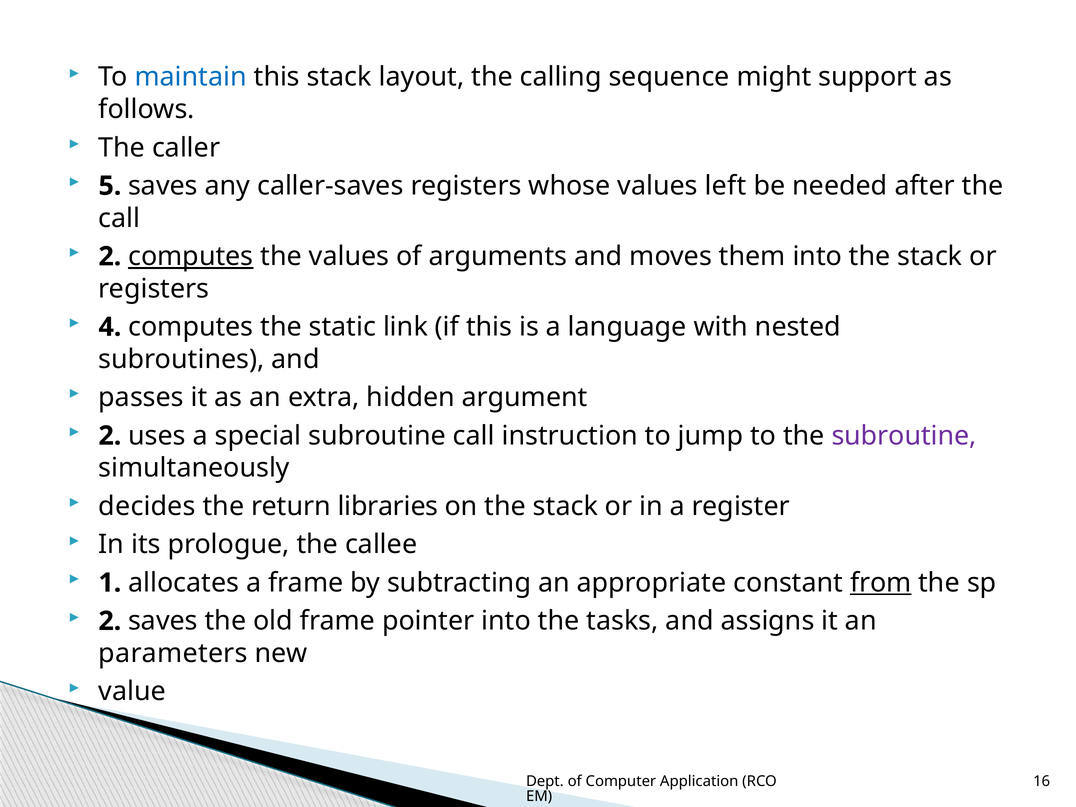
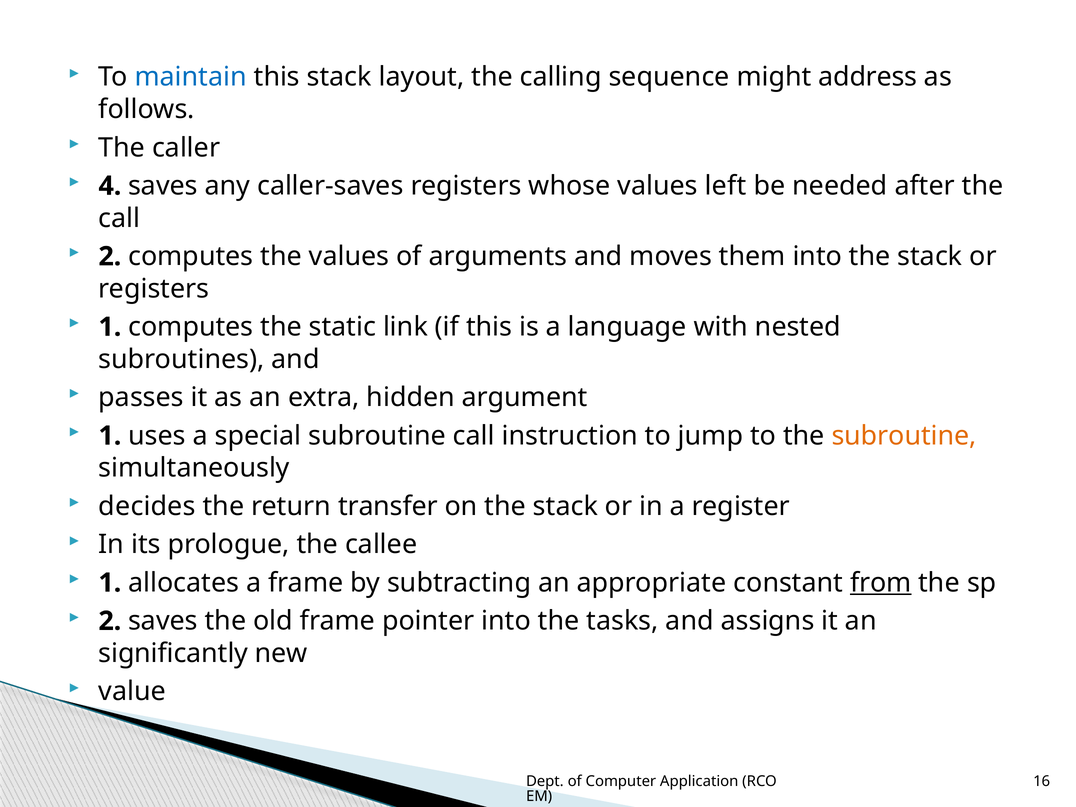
support: support -> address (868, 77)
5: 5 -> 4 (110, 186)
computes underline: present -> none (191, 256)
4: 4 -> 1 (110, 327)
2: 2 -> 1 (110, 436)
subroutine colour: purple -> orange (904, 436)
libraries: libraries -> transfer (388, 506)
parameters: parameters -> significantly (173, 653)
